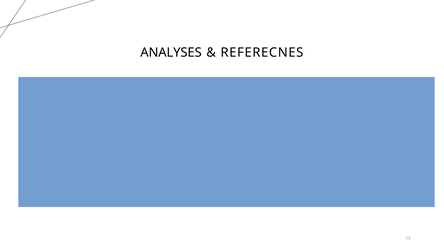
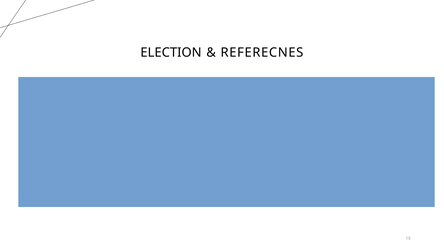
ANALYSES: ANALYSES -> ELECTION (171, 52)
